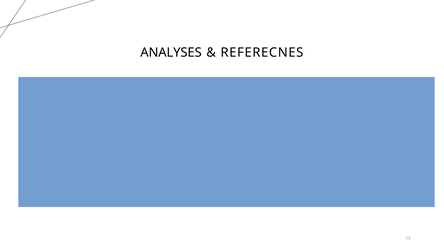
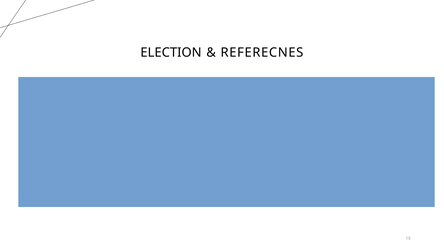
ANALYSES: ANALYSES -> ELECTION (171, 52)
